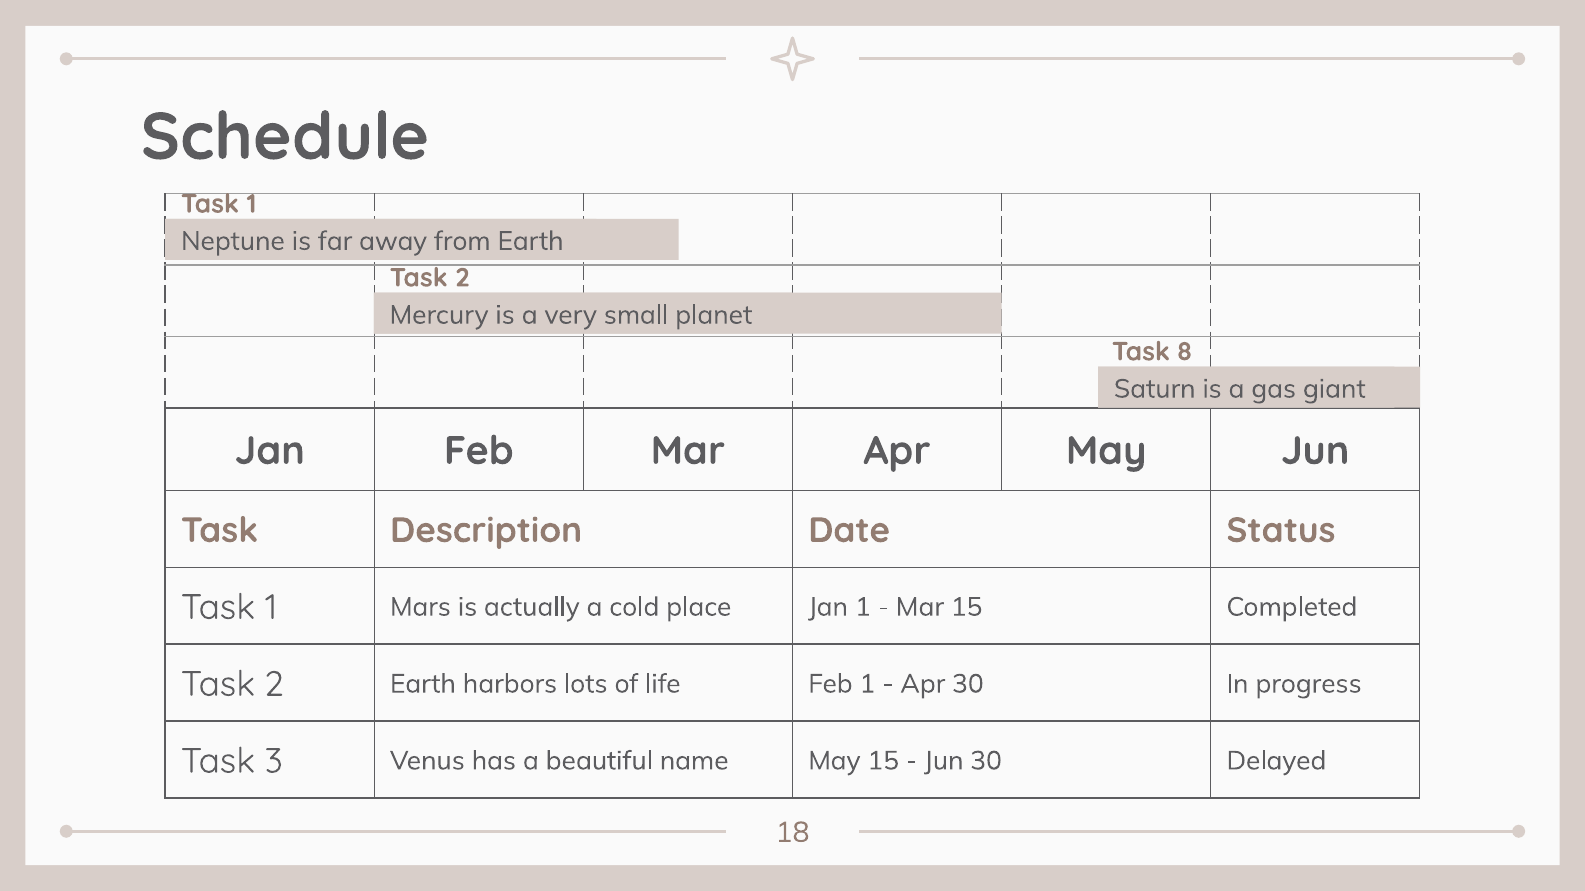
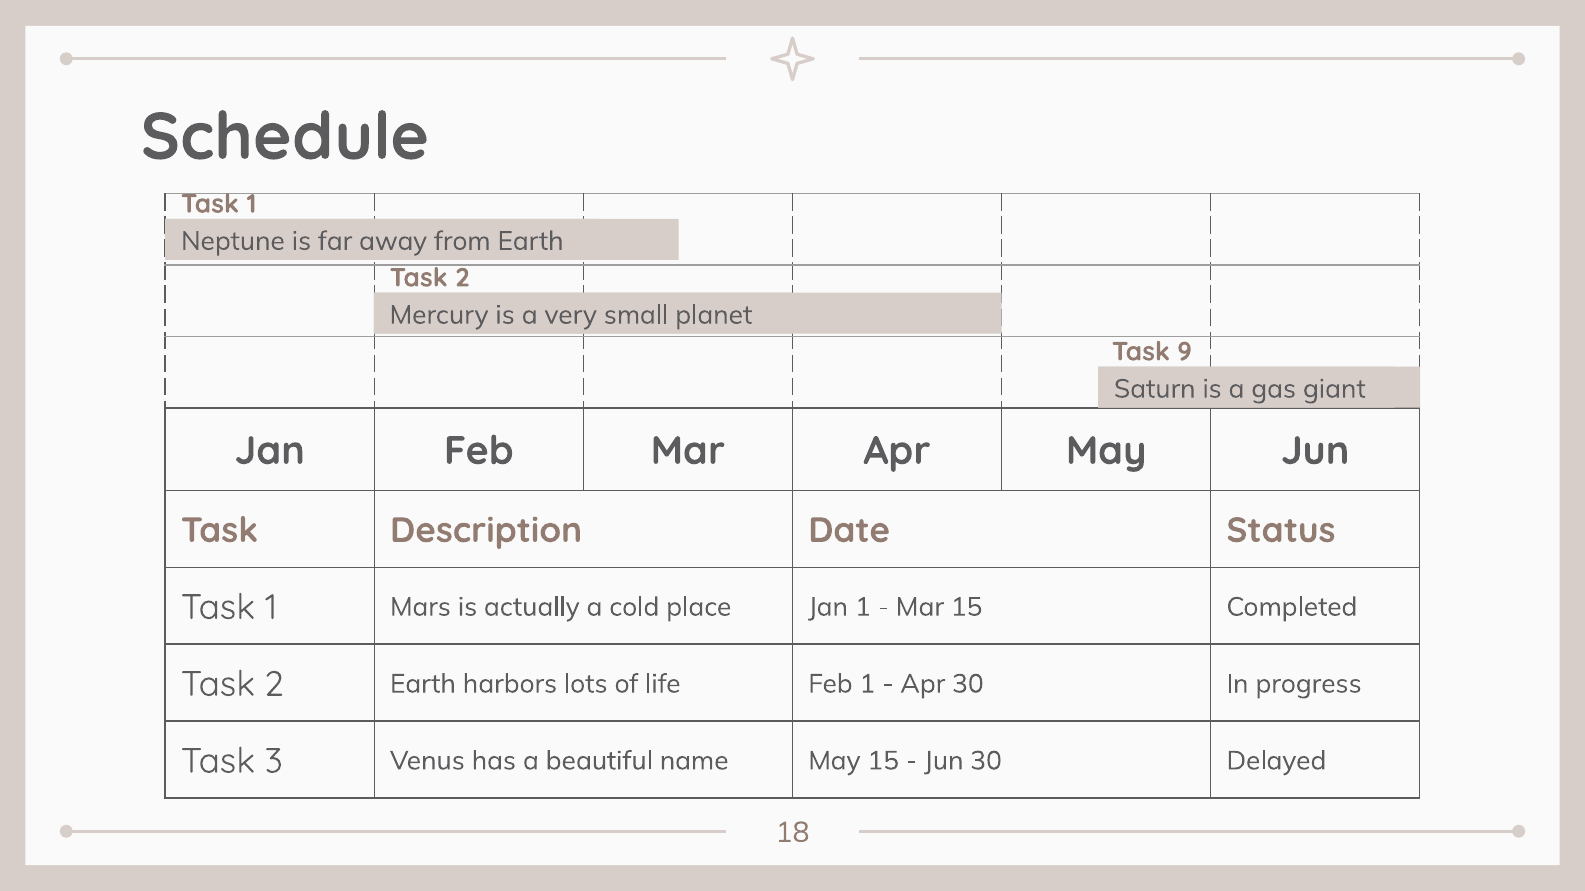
8: 8 -> 9 (1185, 352)
